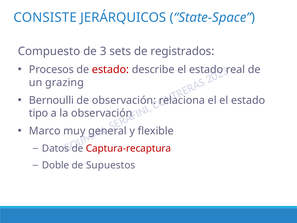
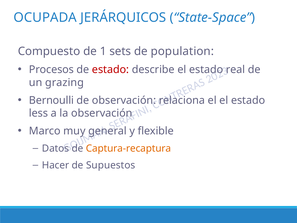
CONSISTE: CONSISTE -> OCUPADA (45, 18)
de 3: 3 -> 1 (103, 51)
registrados: registrados -> population (182, 51)
tipo: tipo -> less (39, 113)
Captura-recaptura colour: red -> orange (129, 148)
Doble: Doble -> Hacer (56, 165)
